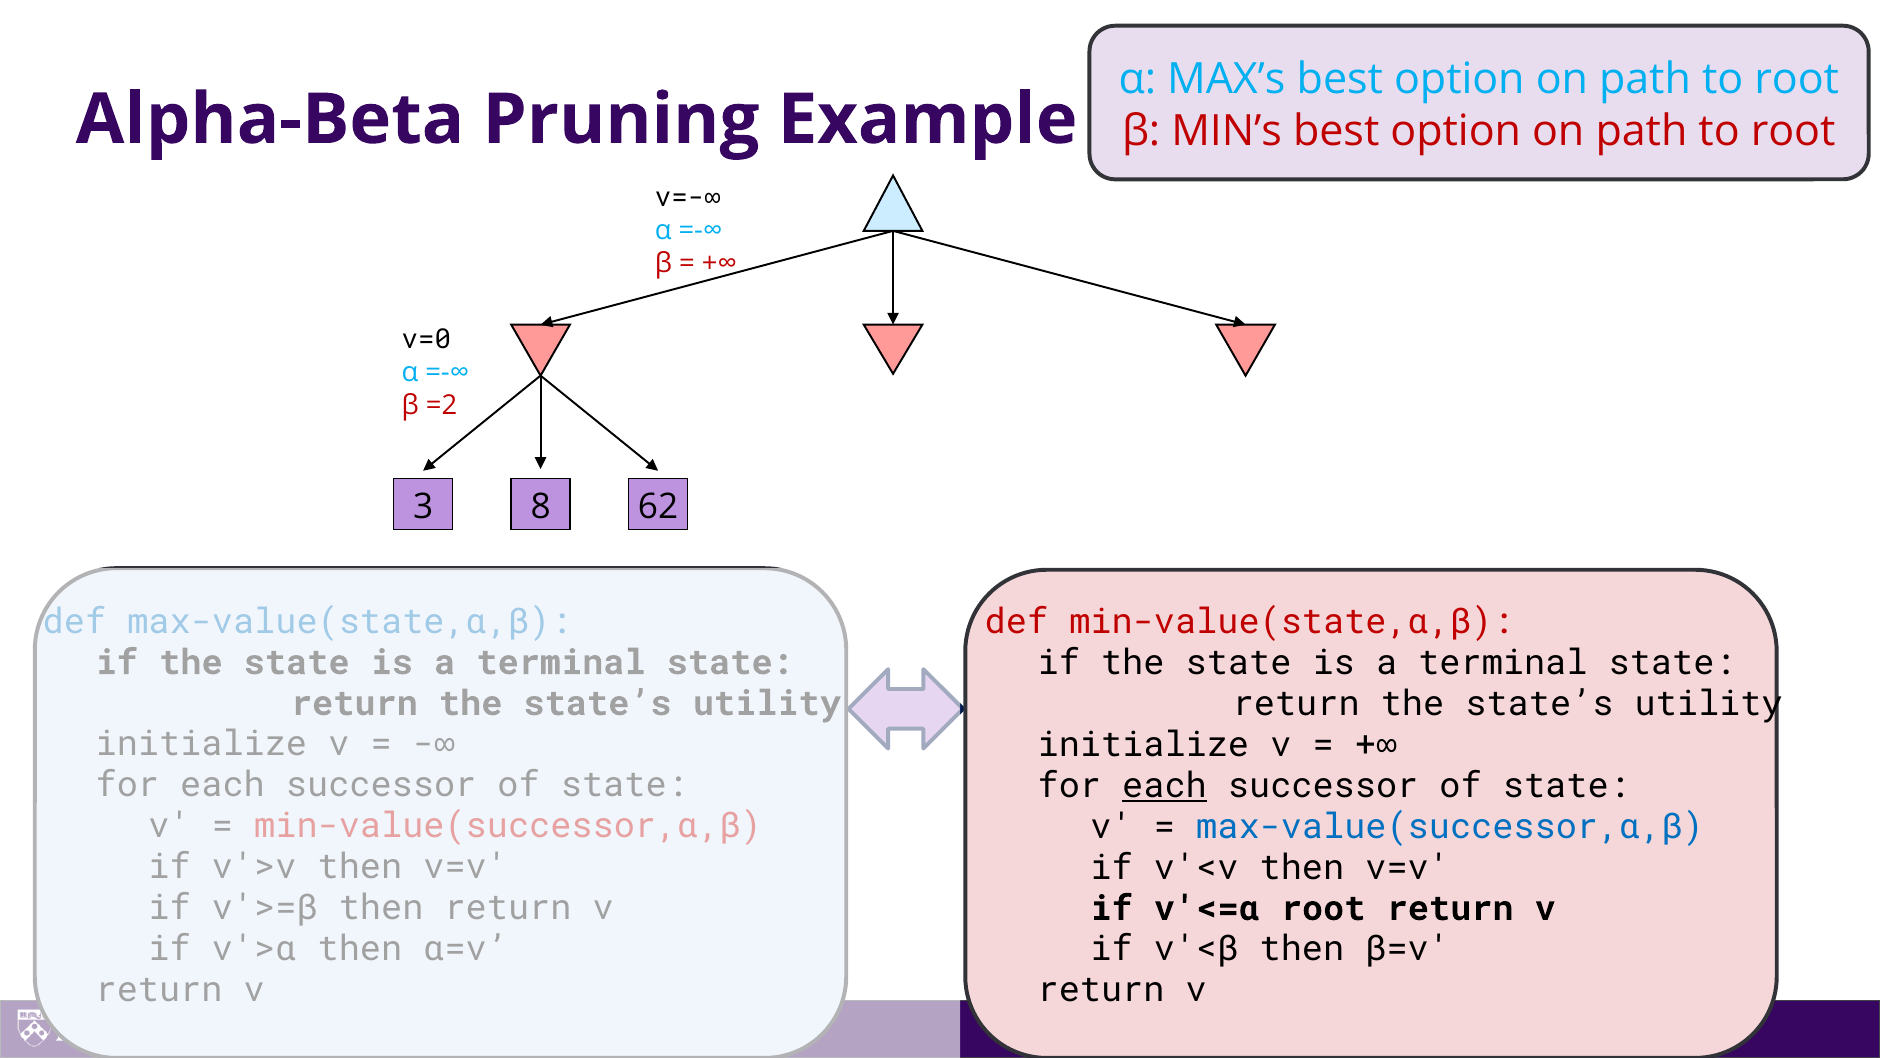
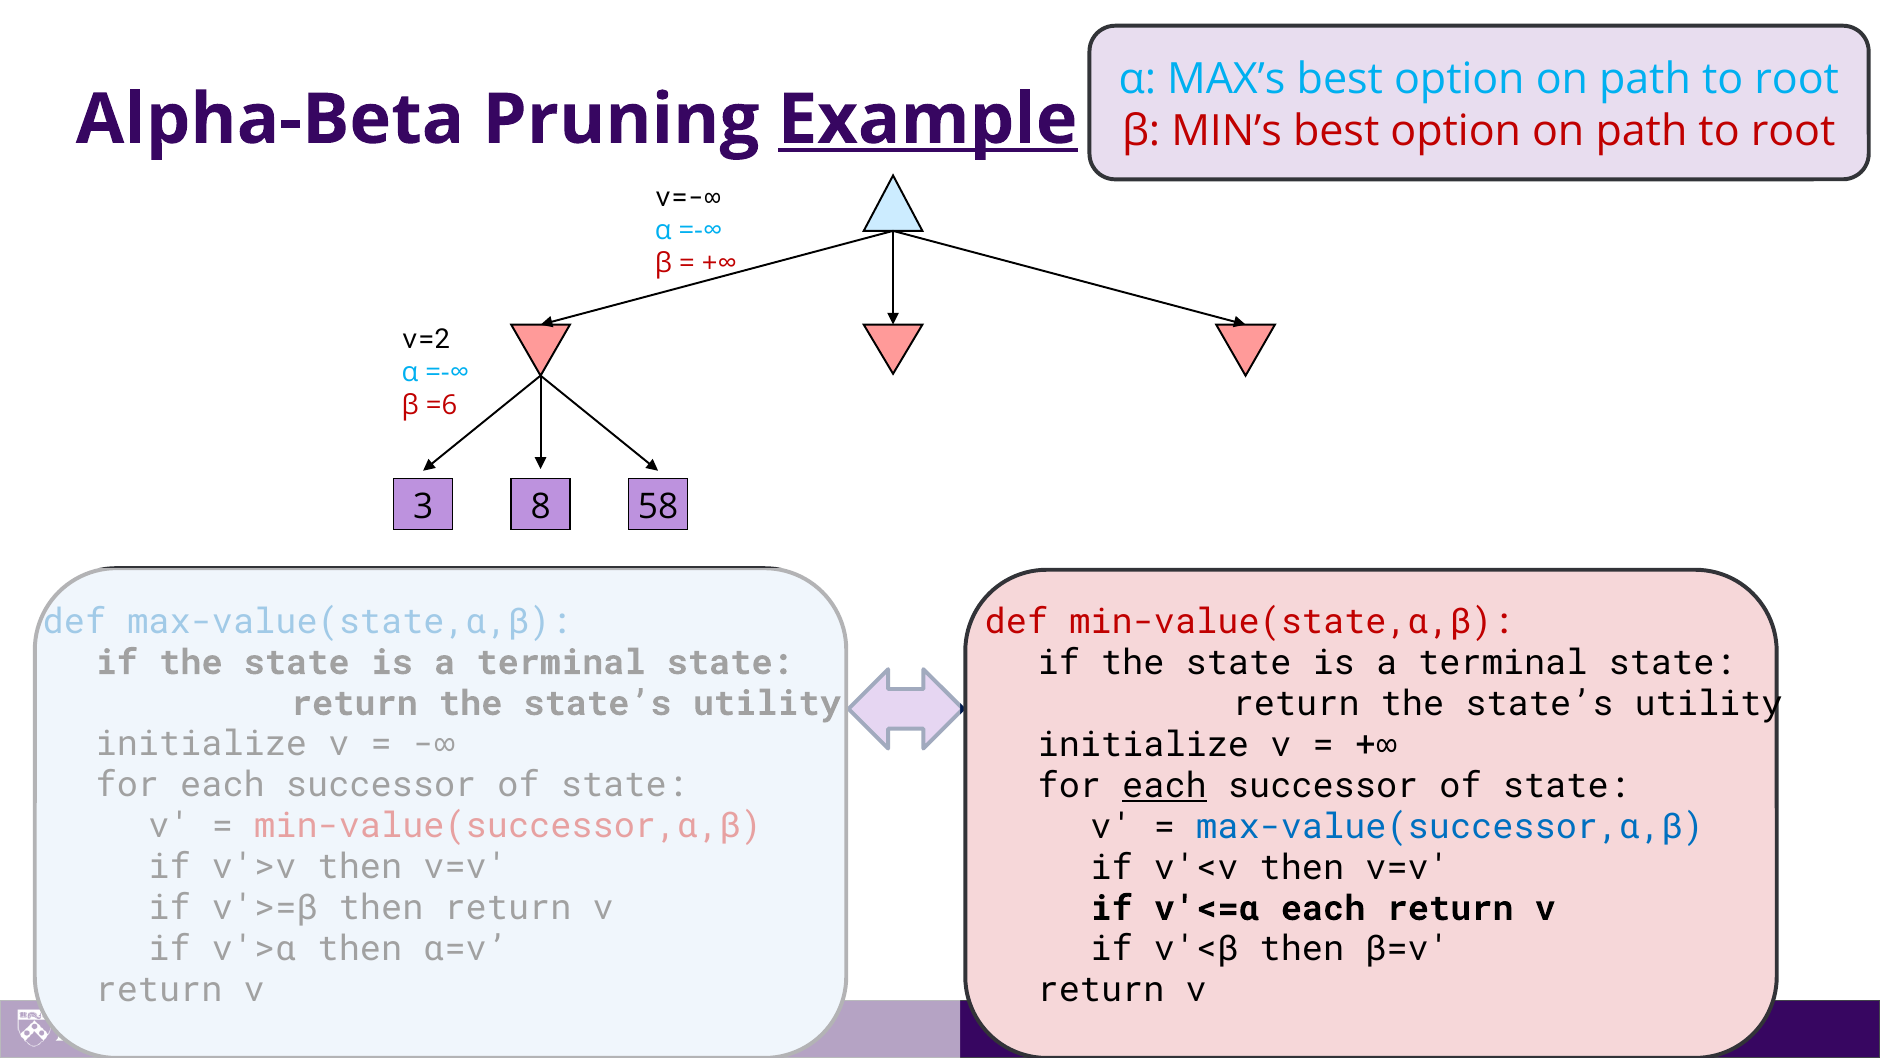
Example underline: none -> present (928, 120)
v=0: v=0 -> v=2 (426, 339)
=2: =2 -> =6 (442, 405)
62: 62 -> 58 (658, 506)
v'<=α root: root -> each (1323, 908)
